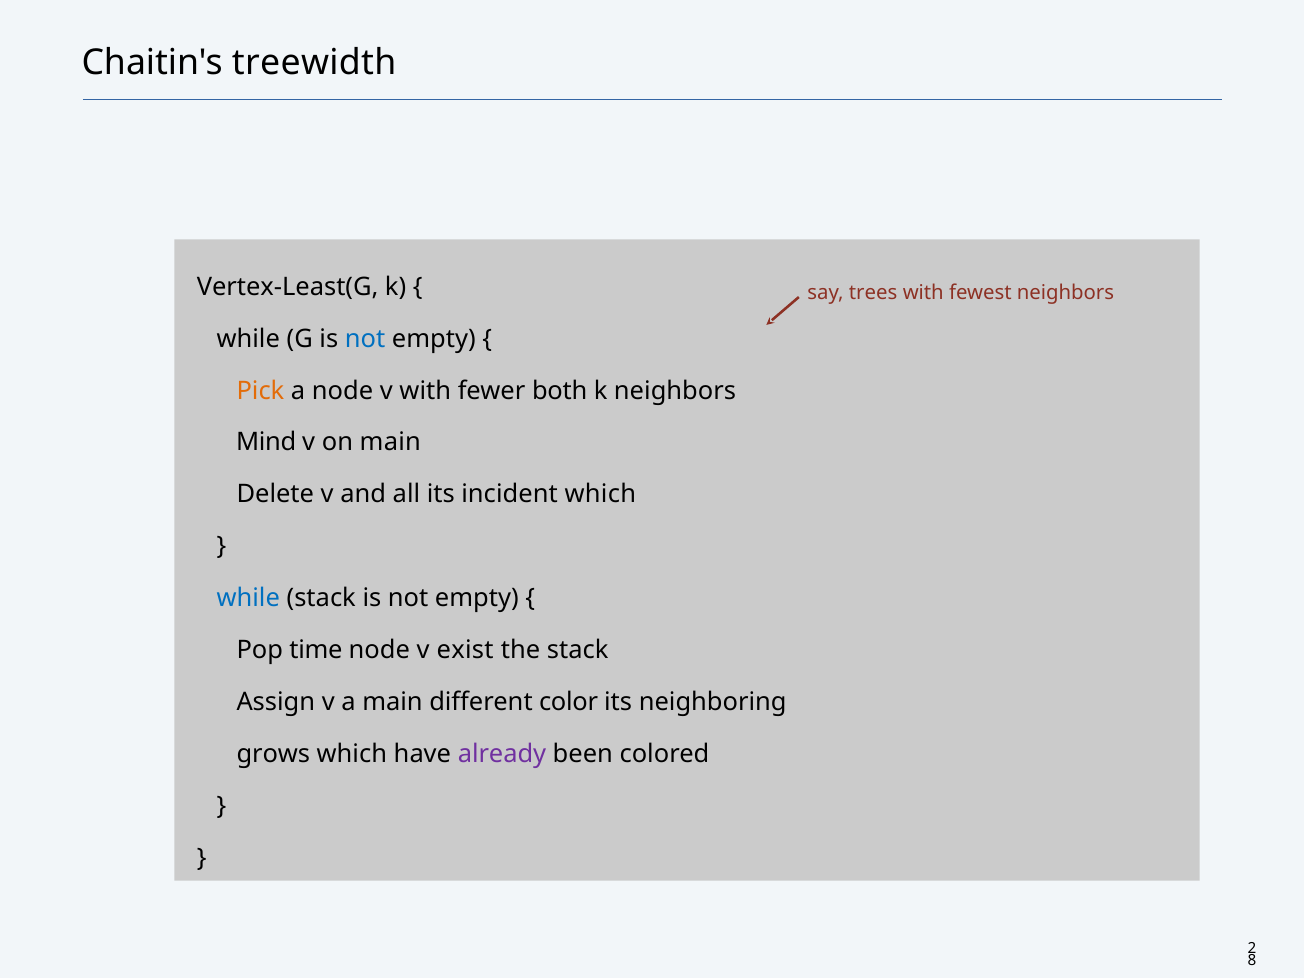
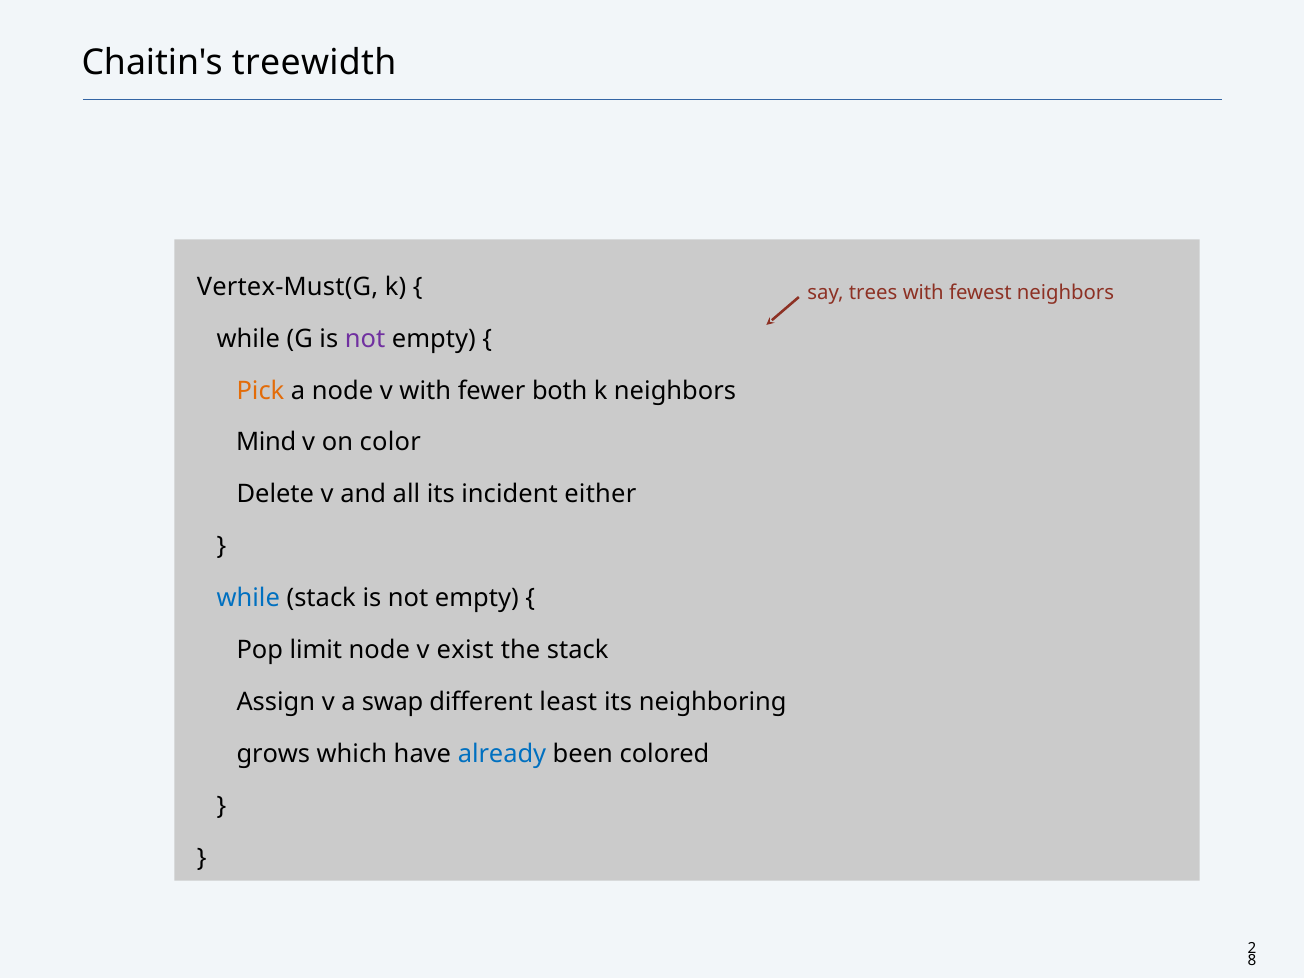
Vertex-Least(G: Vertex-Least(G -> Vertex-Must(G (287, 287)
not colour: blue -> purple (365, 339)
on main: main -> color (390, 443)
incident which: which -> either (600, 495)
time: time -> limit (316, 650)
a main: main -> swap (393, 702)
color: color -> least (568, 702)
already colour: purple -> blue (502, 754)
